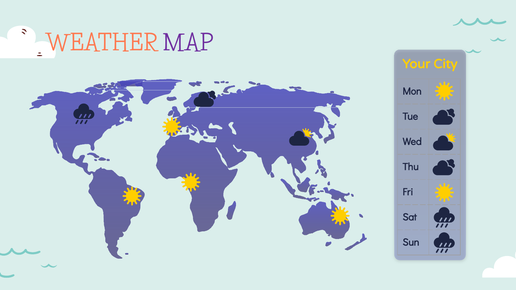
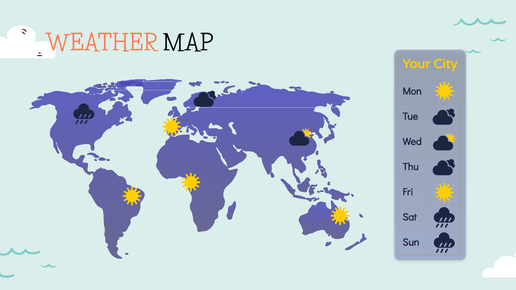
MAP colour: purple -> black (188, 44)
